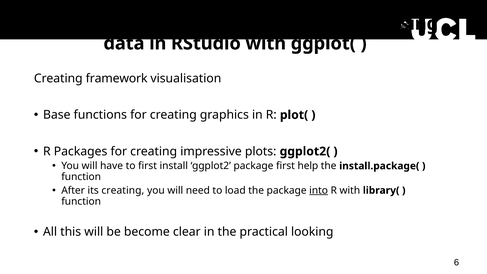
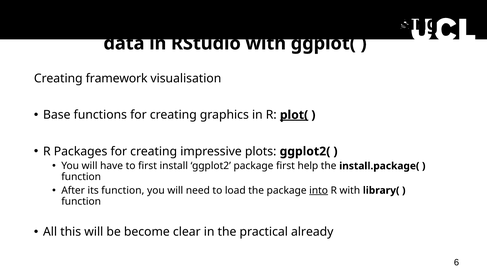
plot( underline: none -> present (294, 115)
its creating: creating -> function (123, 190)
looking: looking -> already (312, 232)
